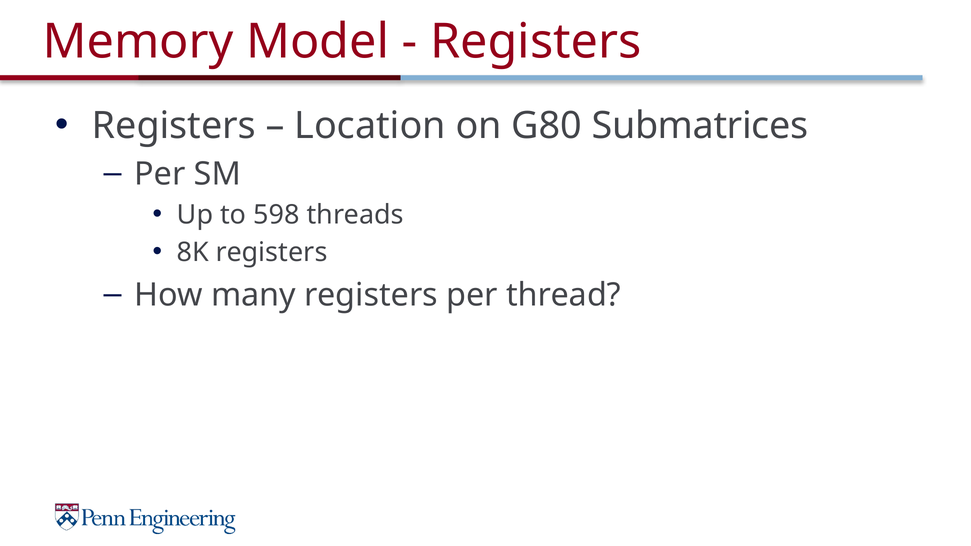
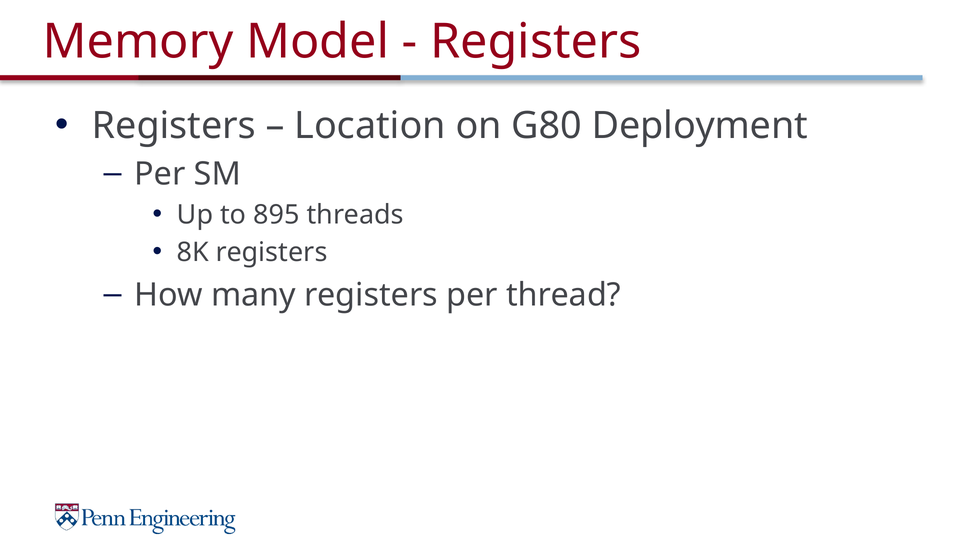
Submatrices: Submatrices -> Deployment (700, 126)
598: 598 -> 895 (276, 215)
